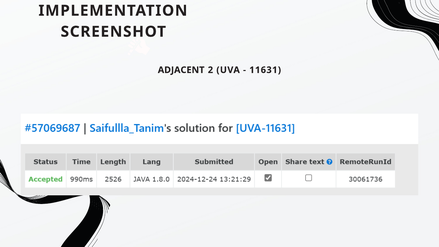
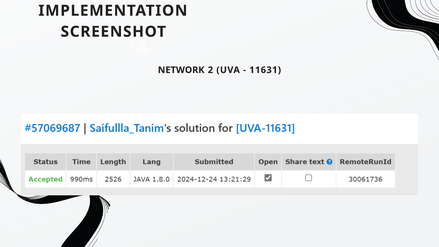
ADJACENT: ADJACENT -> NETWORK (181, 70)
